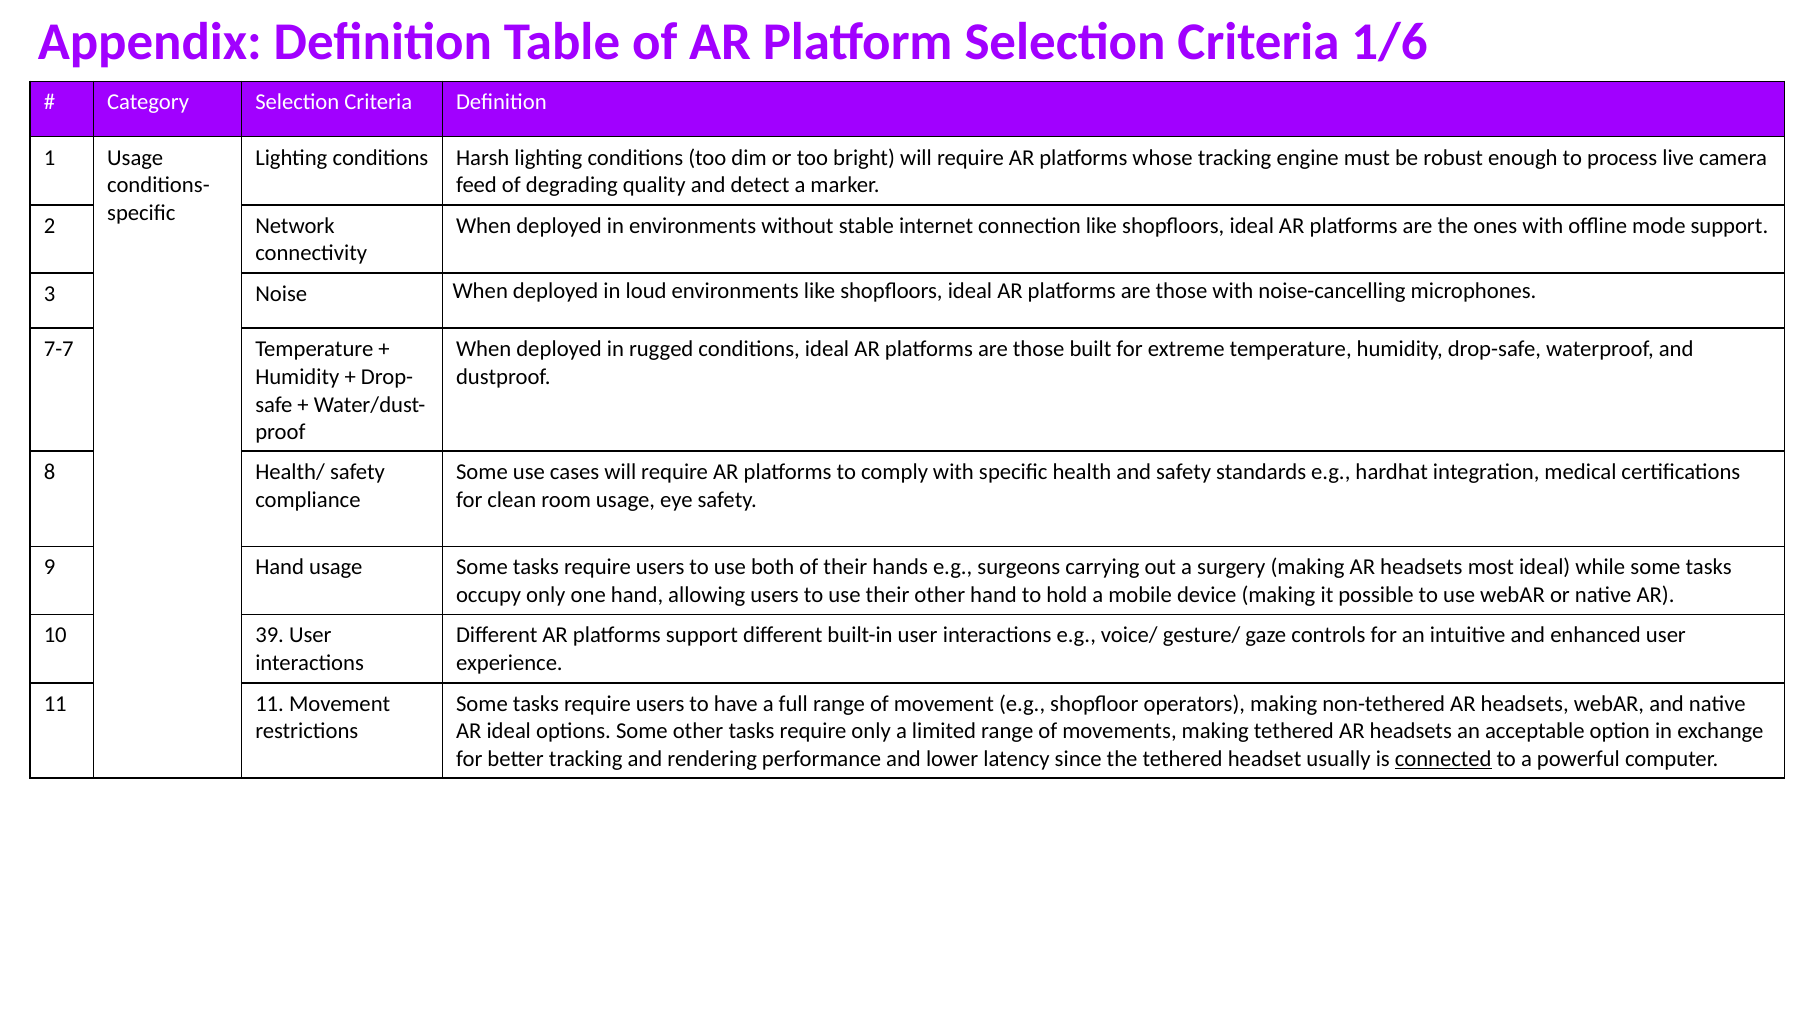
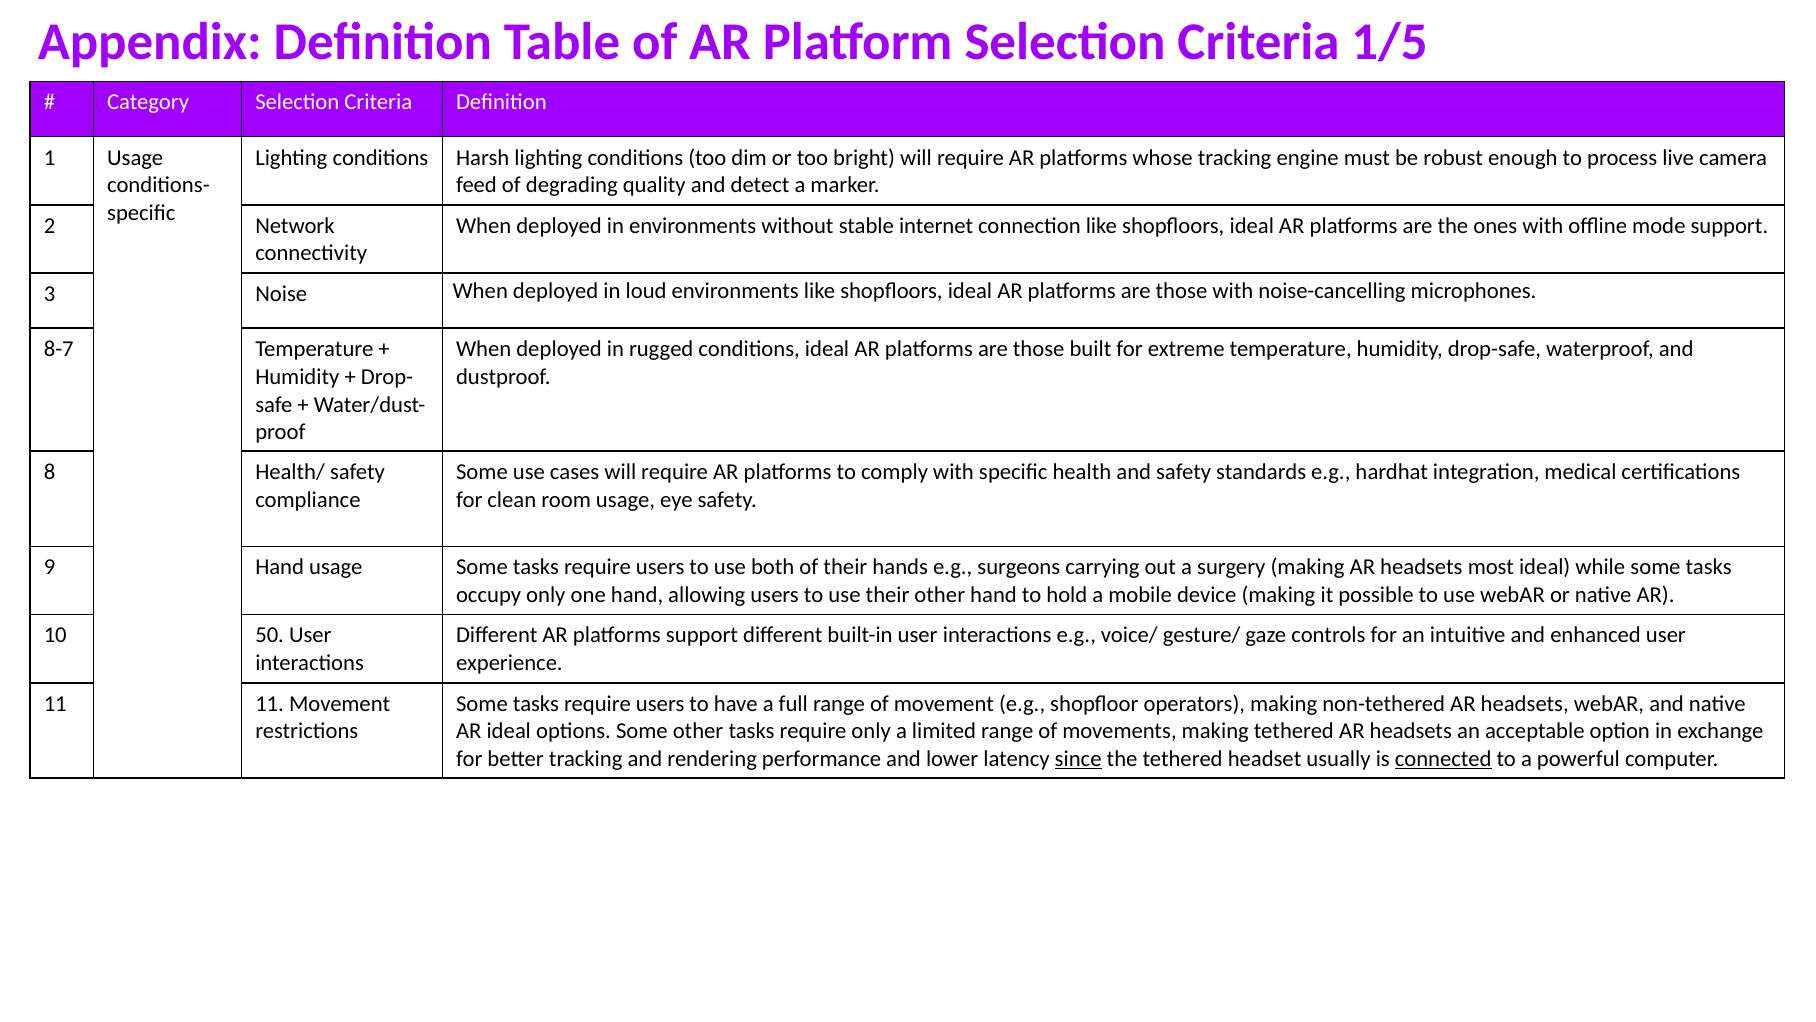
1/6: 1/6 -> 1/5 (1390, 42)
7-7: 7-7 -> 8-7 (59, 349)
39: 39 -> 50 (270, 635)
since underline: none -> present (1078, 759)
